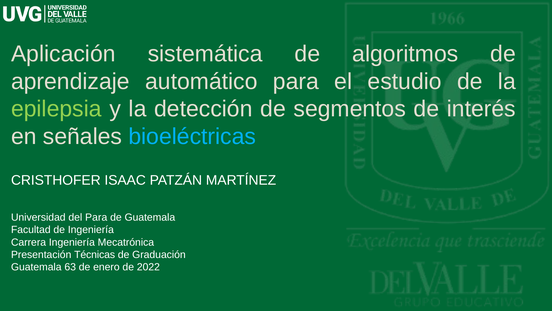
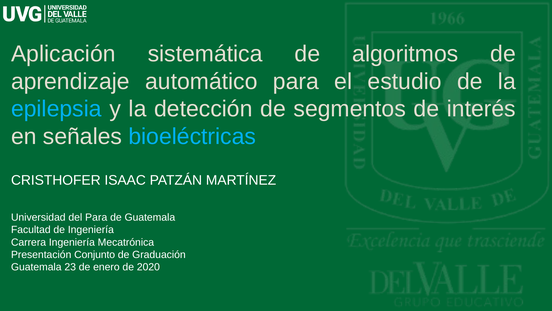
epilepsia colour: light green -> light blue (56, 109)
Técnicas: Técnicas -> Conjunto (95, 254)
63: 63 -> 23 (70, 267)
2022: 2022 -> 2020 (148, 267)
